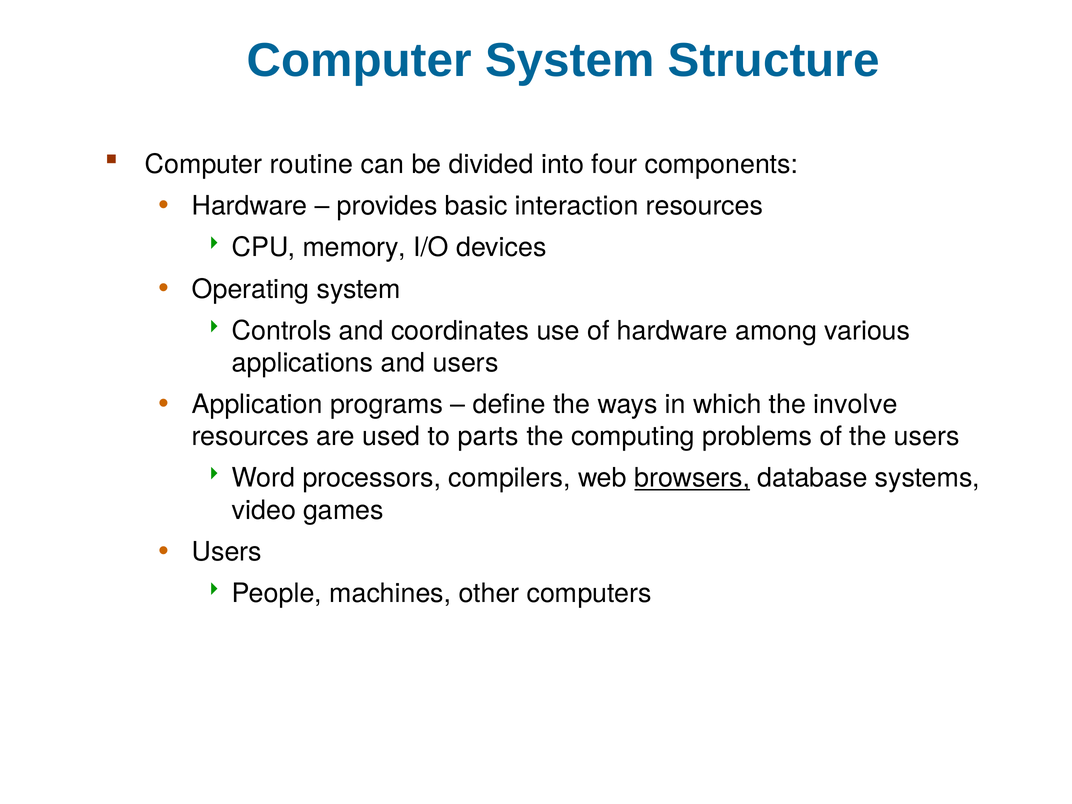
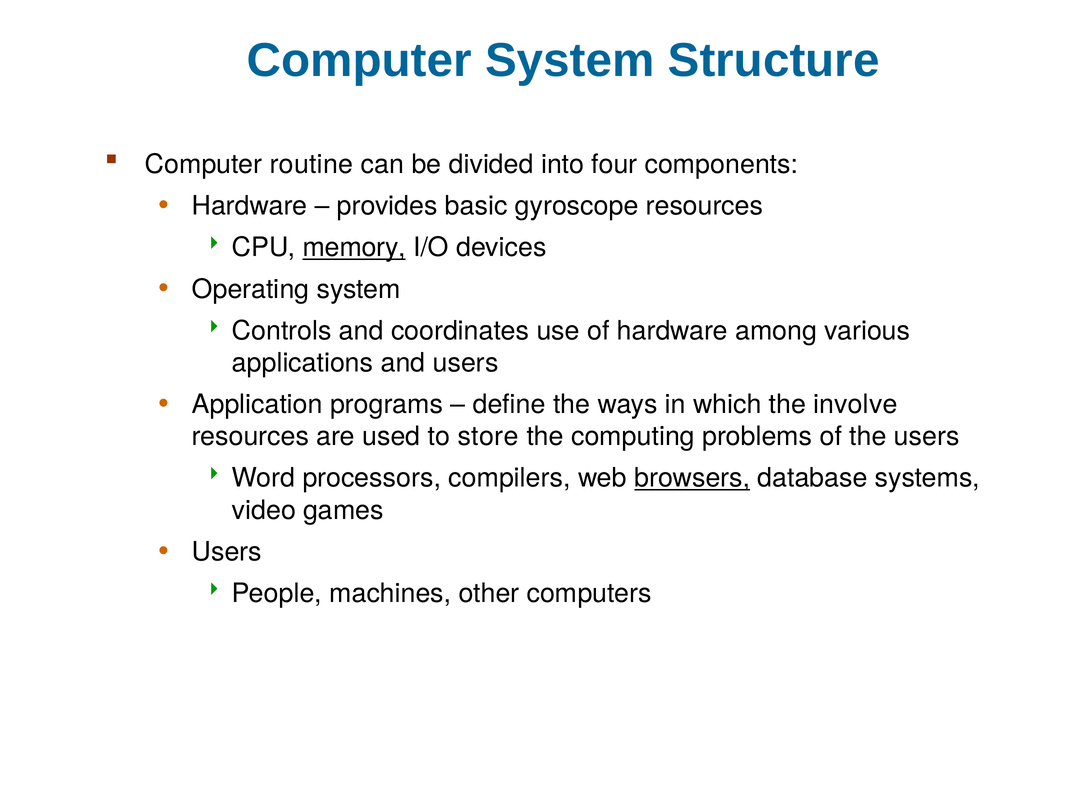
interaction: interaction -> gyroscope (577, 206)
memory underline: none -> present (354, 248)
parts: parts -> store (488, 437)
